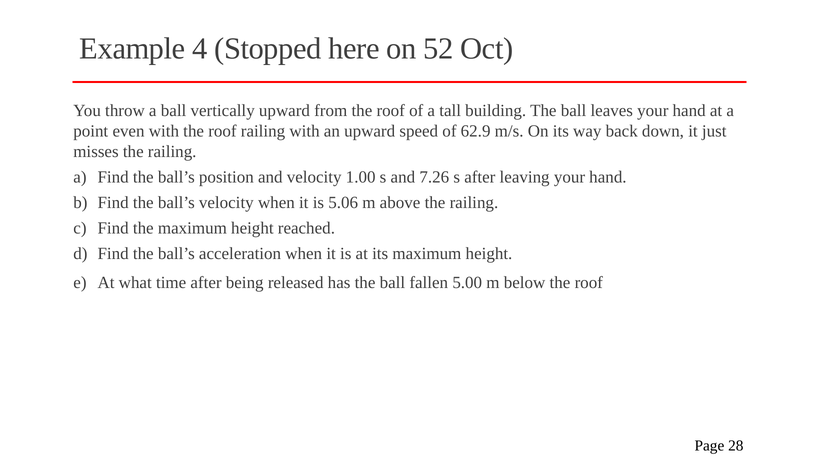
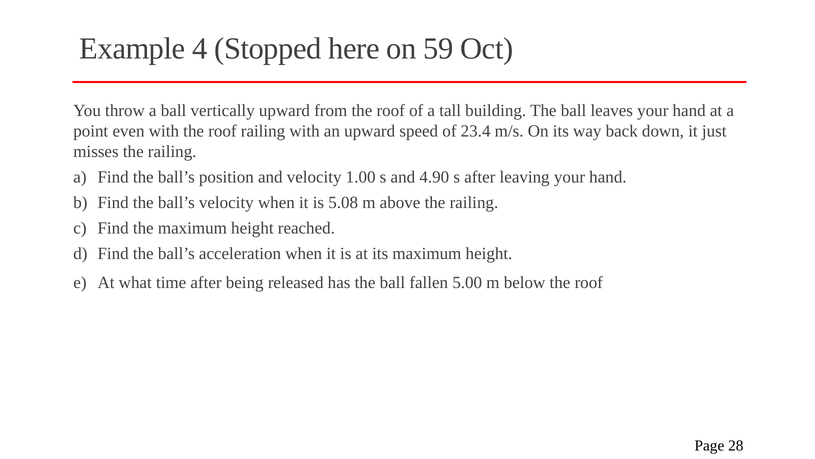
52: 52 -> 59 (438, 48)
62.9: 62.9 -> 23.4 (476, 131)
7.26: 7.26 -> 4.90 (434, 177)
5.06: 5.06 -> 5.08 (343, 202)
